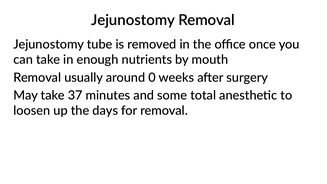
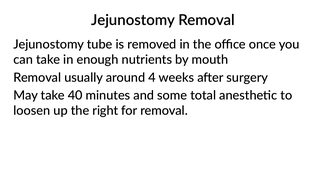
0: 0 -> 4 (152, 78)
37: 37 -> 40 (75, 95)
days: days -> right (105, 111)
